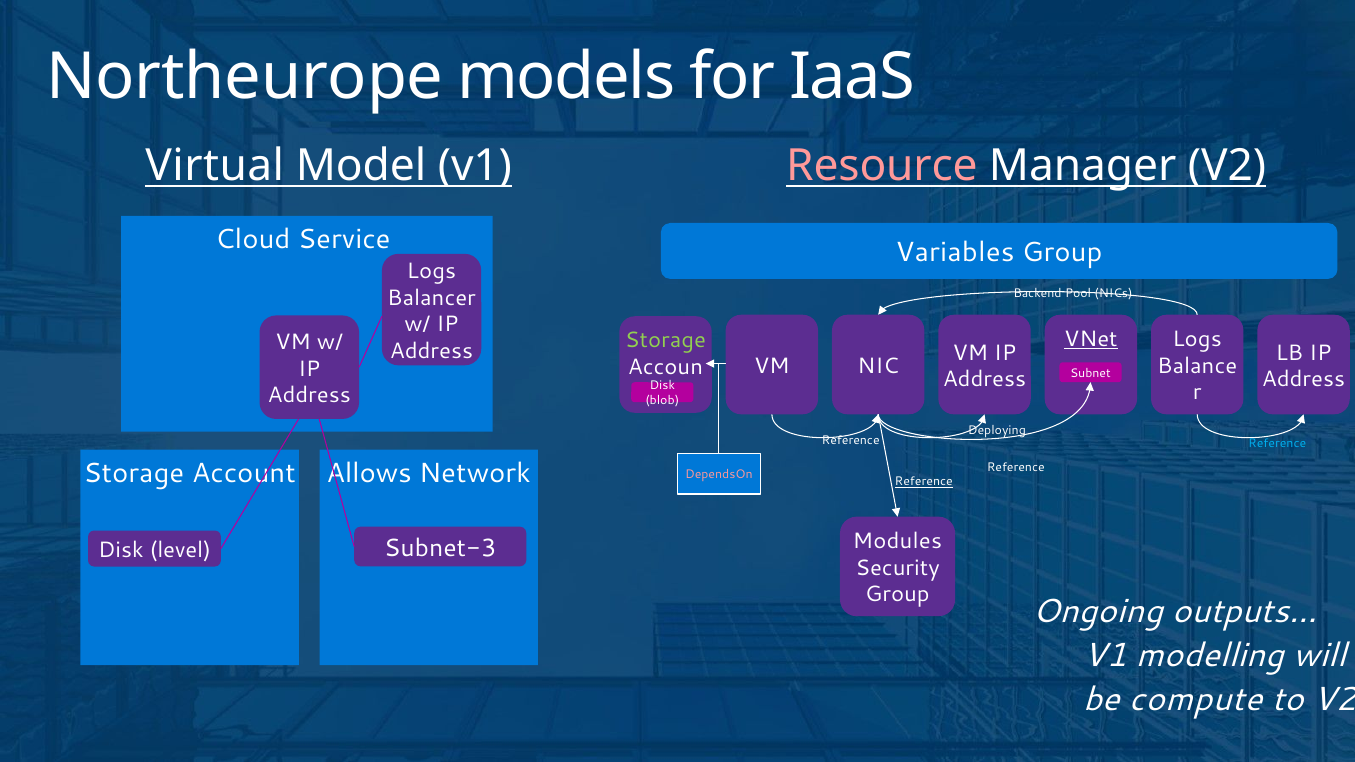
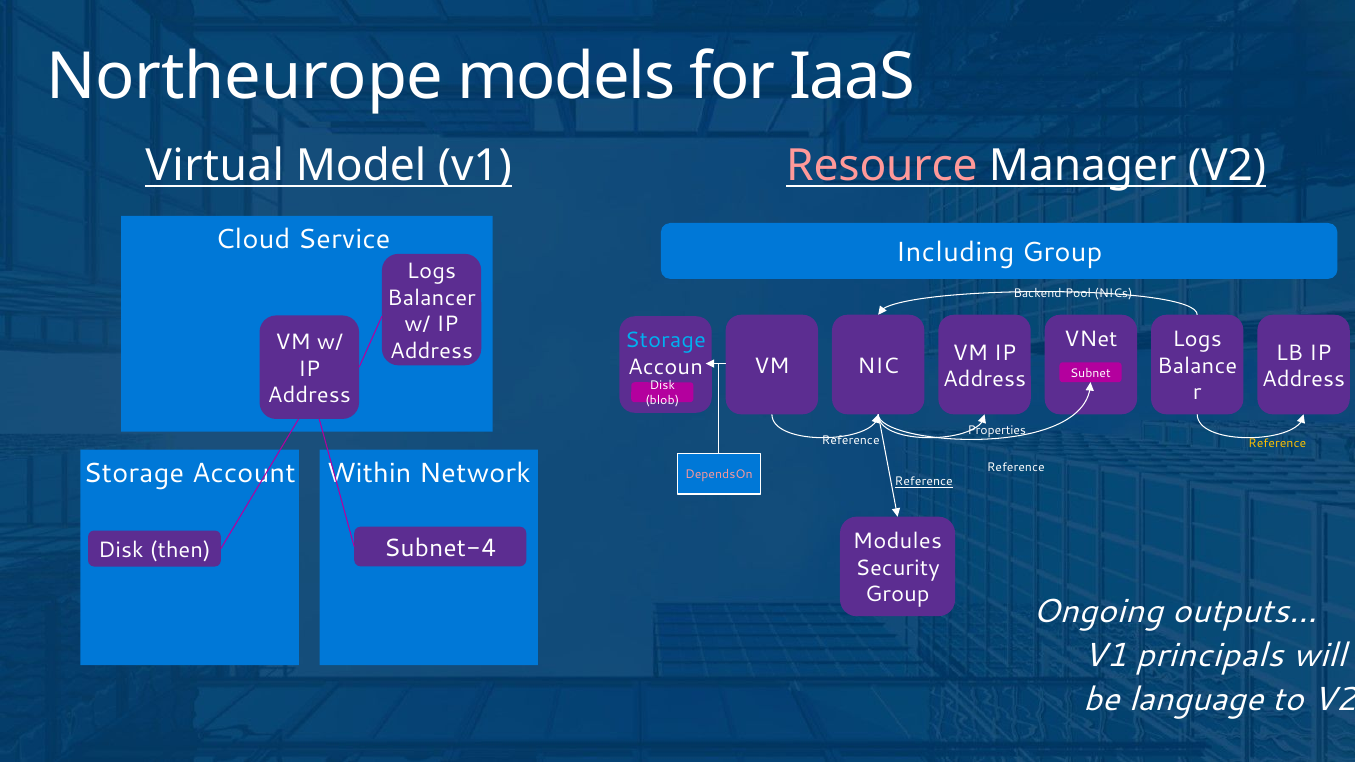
Variables: Variables -> Including (955, 253)
VNet underline: present -> none (1091, 339)
Storage colour: light green -> light blue (665, 341)
Deploying: Deploying -> Properties (997, 431)
Reference colour: light blue -> yellow (1277, 444)
Allows: Allows -> Within (369, 473)
Subnet-3: Subnet-3 -> Subnet-4 (440, 548)
level: level -> then (180, 550)
modelling: modelling -> principals (1210, 655)
compute: compute -> language (1196, 700)
